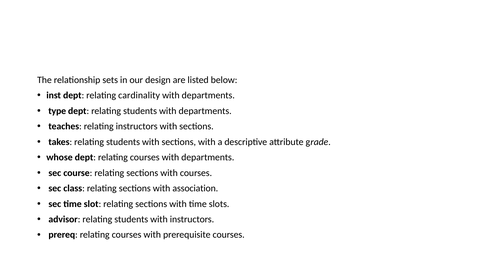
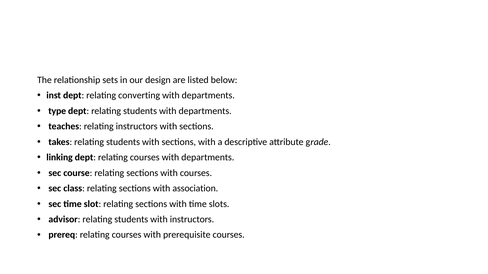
cardinality: cardinality -> converting (139, 96)
whose: whose -> linking (60, 158)
